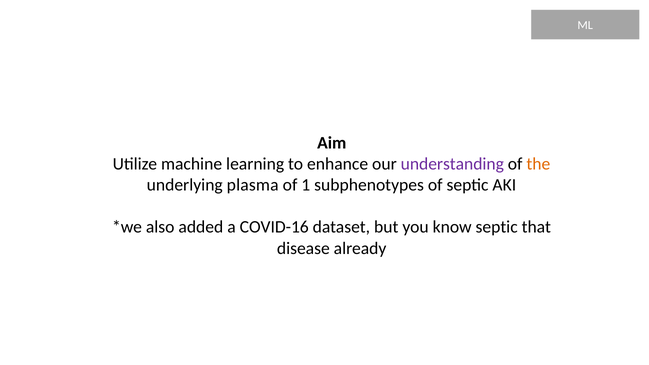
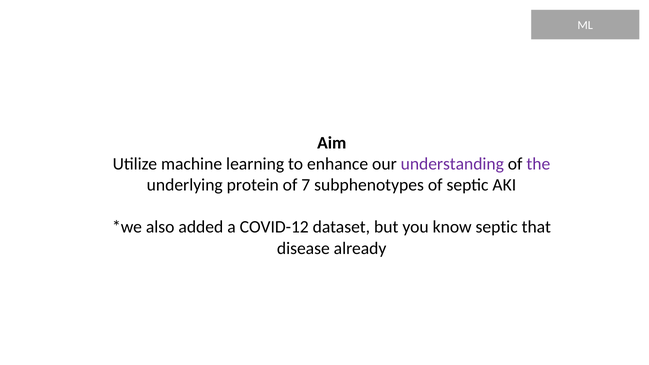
the colour: orange -> purple (538, 164)
plasma: plasma -> protein (253, 185)
1: 1 -> 7 (306, 185)
COVID-16: COVID-16 -> COVID-12 (274, 227)
